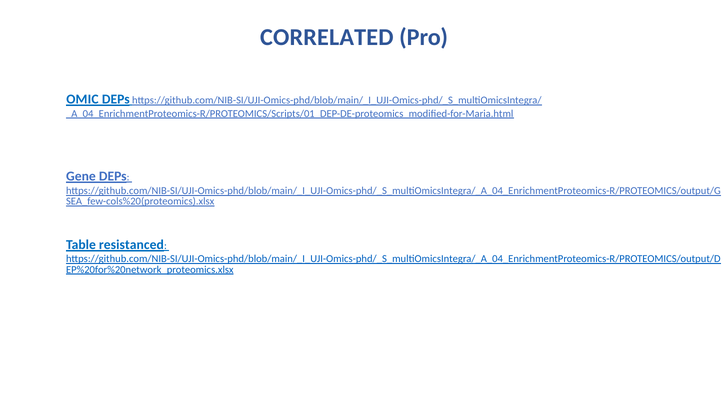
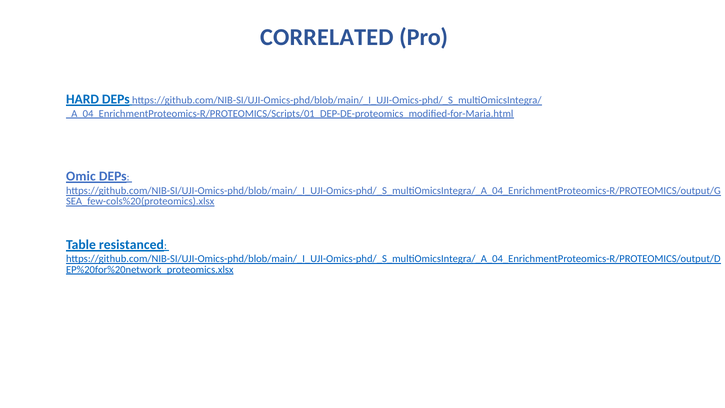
OMIC: OMIC -> HARD (83, 99)
Gene: Gene -> Omic (81, 176)
